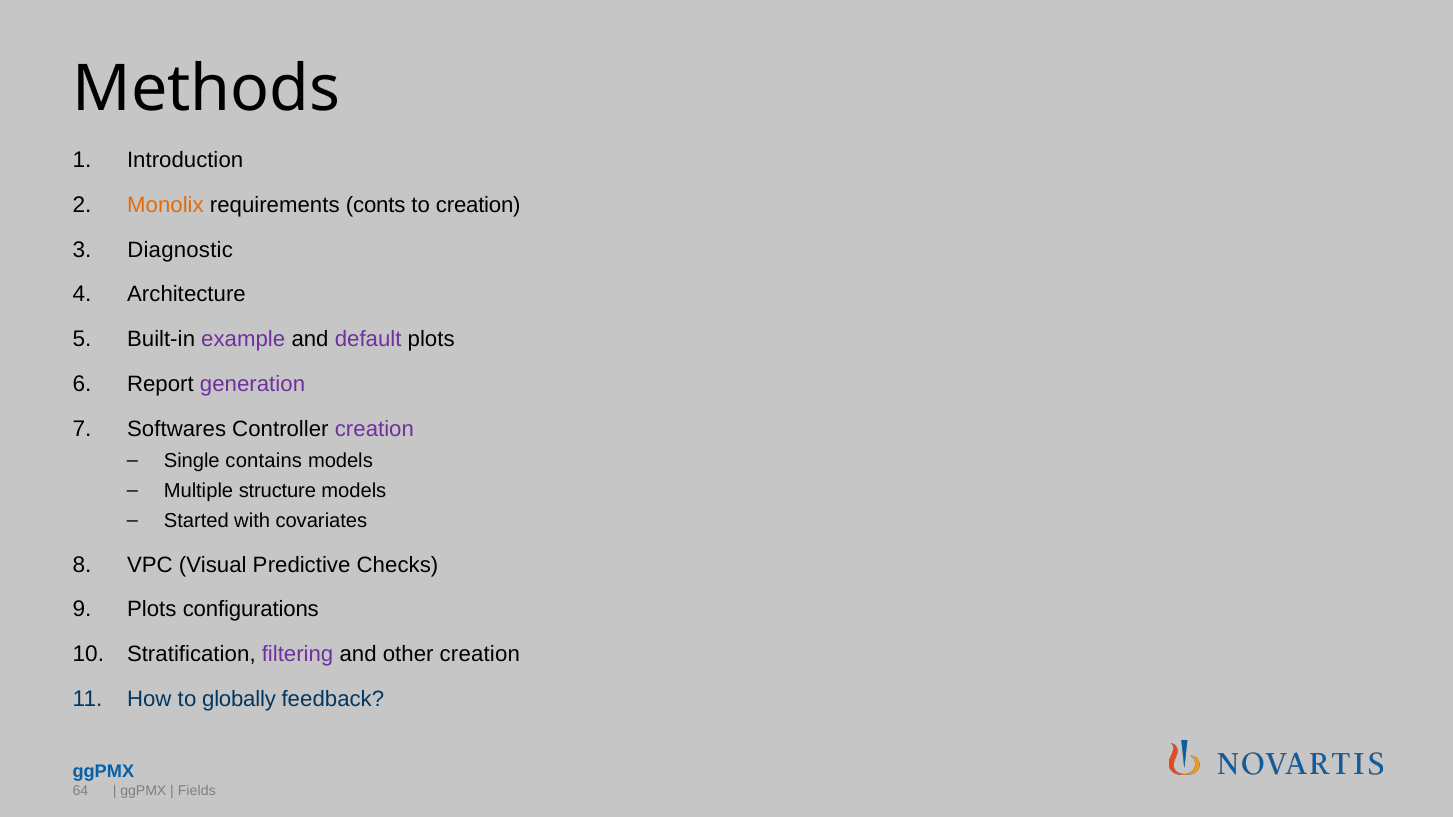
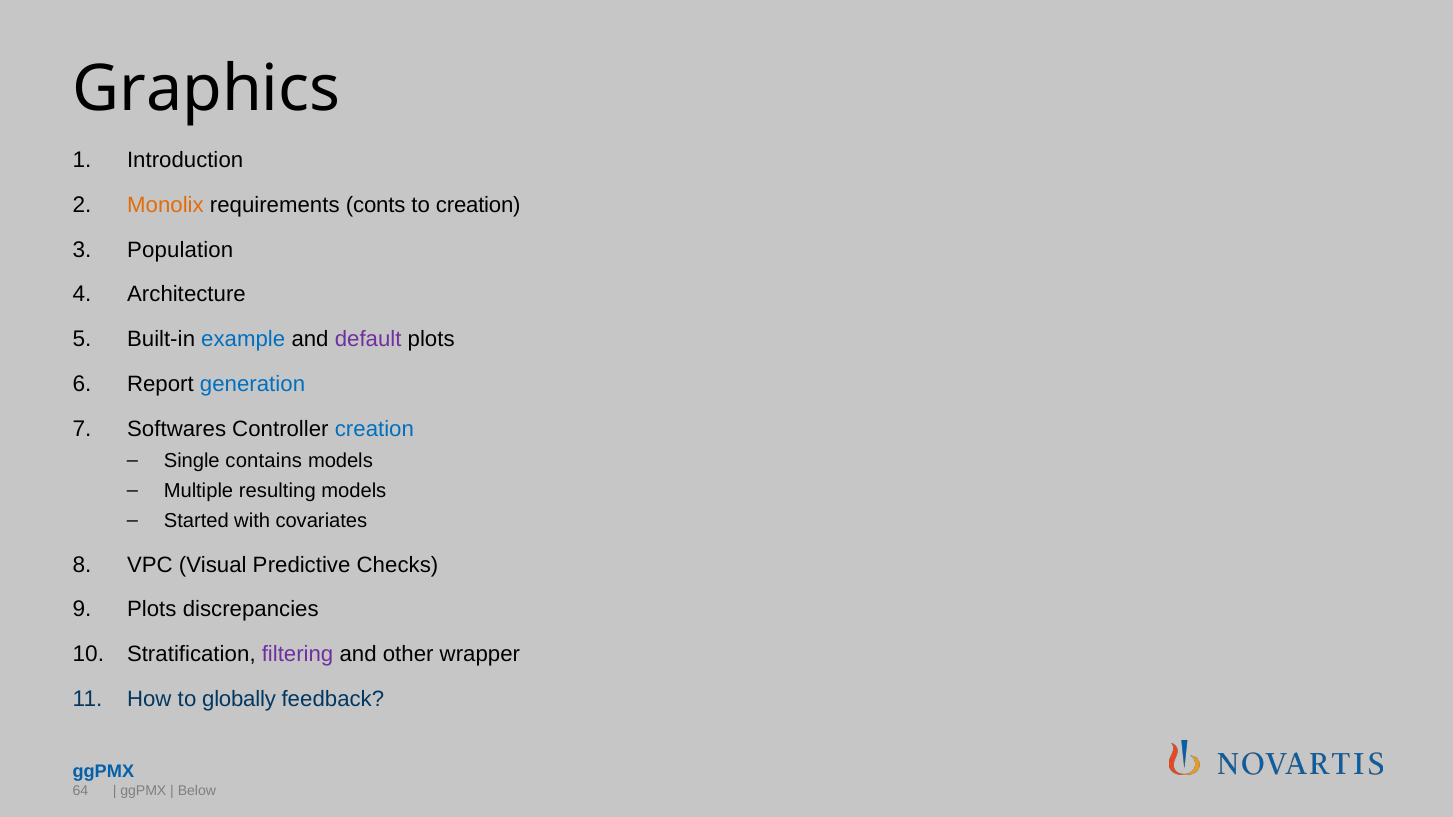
Methods: Methods -> Graphics (207, 89)
Diagnostic: Diagnostic -> Population (180, 250)
example colour: purple -> blue (243, 340)
generation colour: purple -> blue (253, 384)
creation colour: purple -> blue (374, 429)
structure: structure -> resulting (277, 491)
configurations: configurations -> discrepancies (251, 610)
other creation: creation -> wrapper (480, 655)
Fields: Fields -> Below (197, 791)
